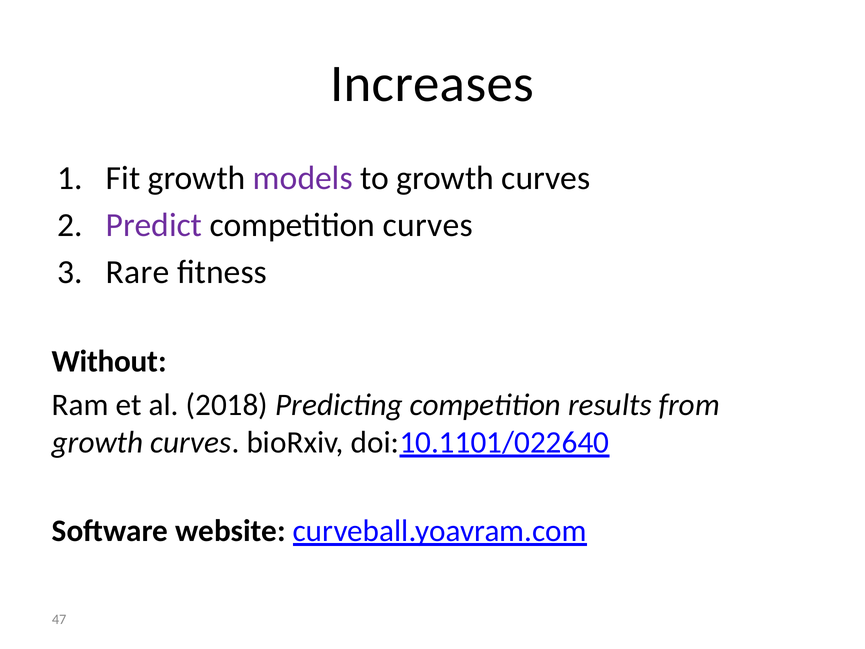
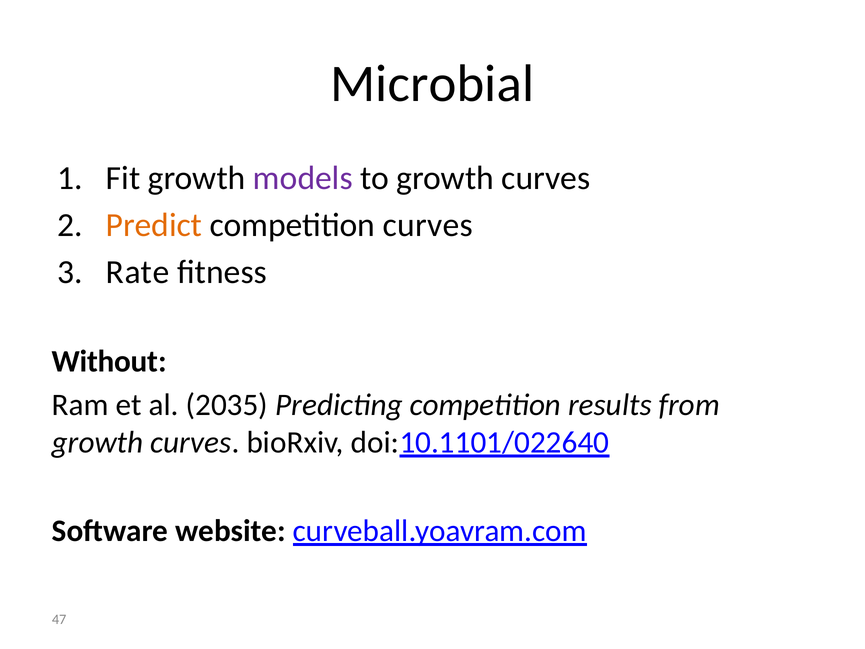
Increases: Increases -> Microbial (432, 84)
Predict colour: purple -> orange (154, 225)
Rare: Rare -> Rate (138, 272)
2018: 2018 -> 2035 (227, 405)
